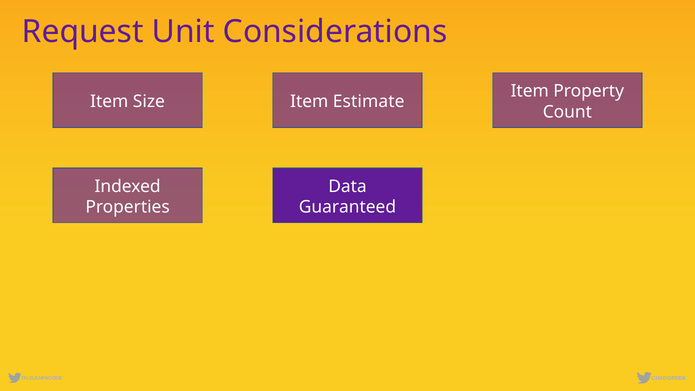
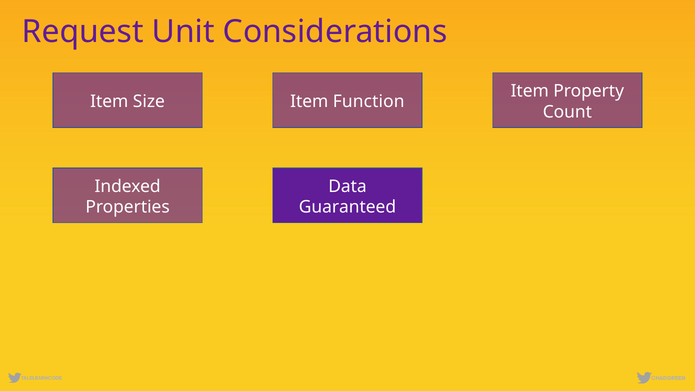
Estimate: Estimate -> Function (369, 101)
